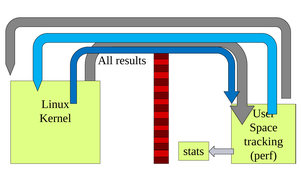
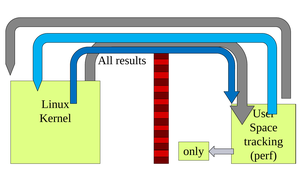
stats: stats -> only (194, 151)
